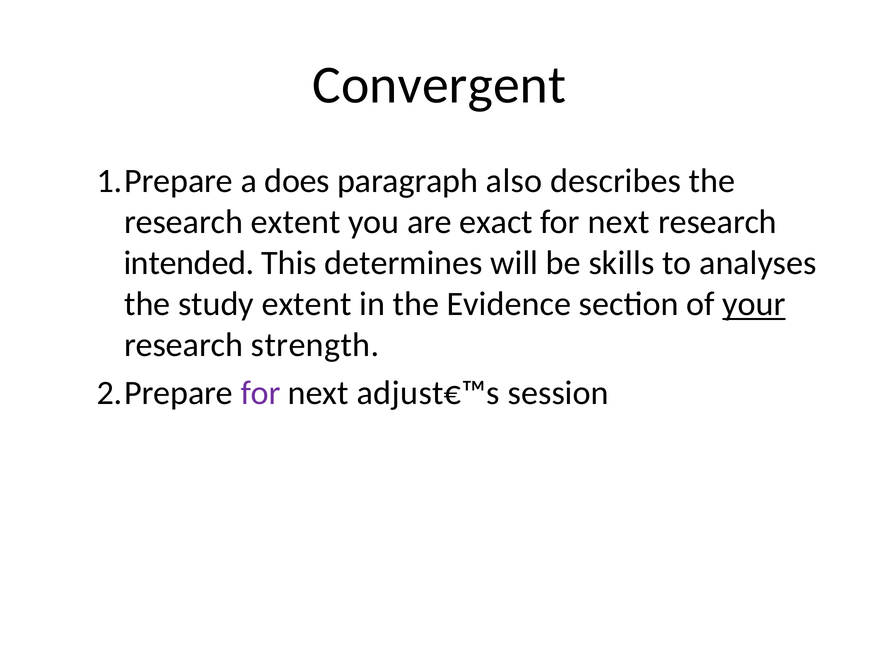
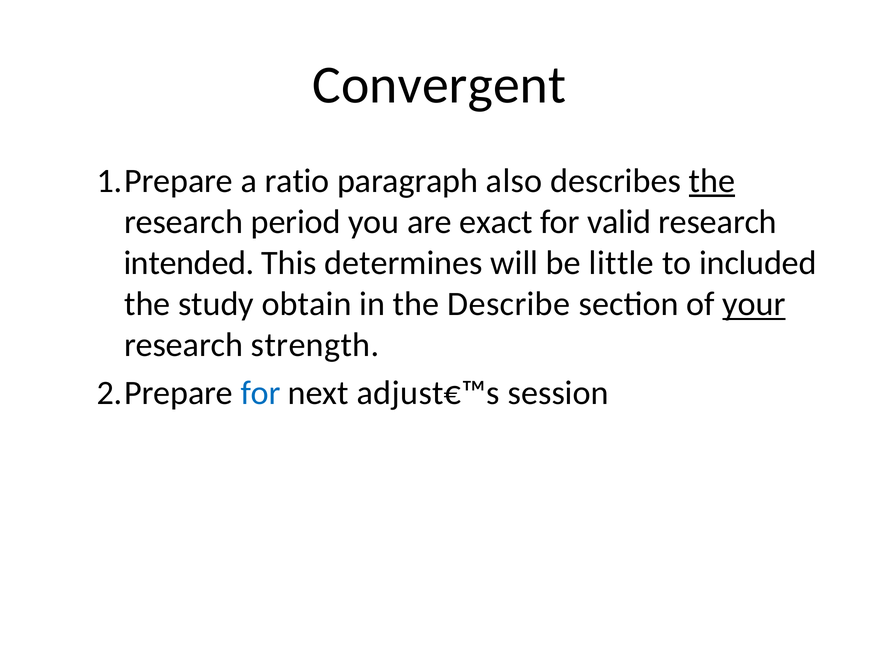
does: does -> ratio (297, 181)
the underline: none -> present (712, 181)
research extent: extent -> period (296, 222)
next: next -> valid (619, 222)
skills: skills -> little (621, 263)
analyses: analyses -> included (758, 263)
study extent: extent -> obtain (307, 304)
Evidence: Evidence -> Describe (509, 304)
for colour: purple -> blue (260, 393)
